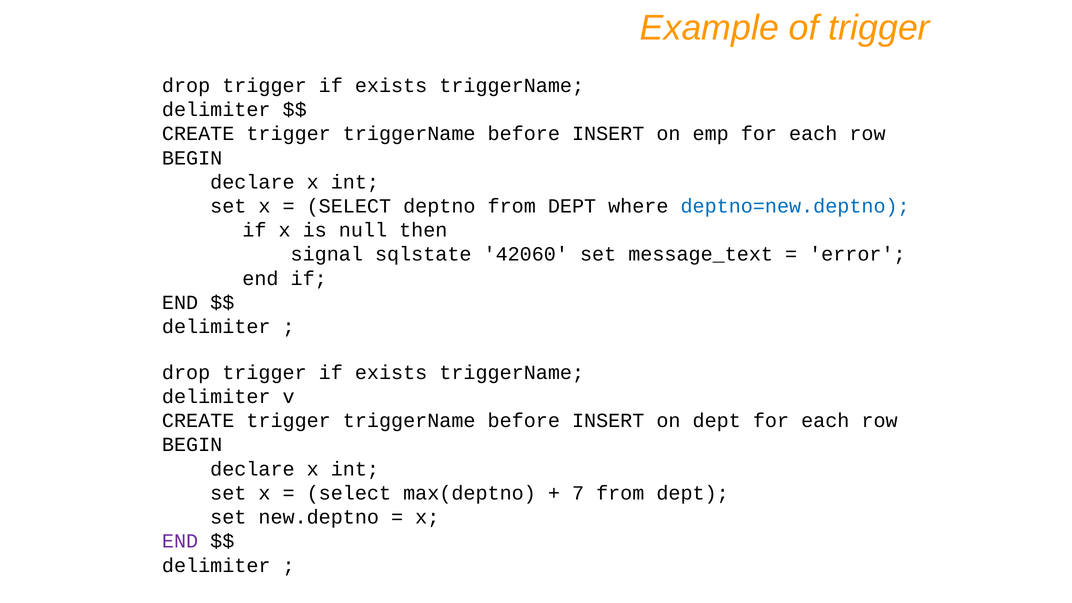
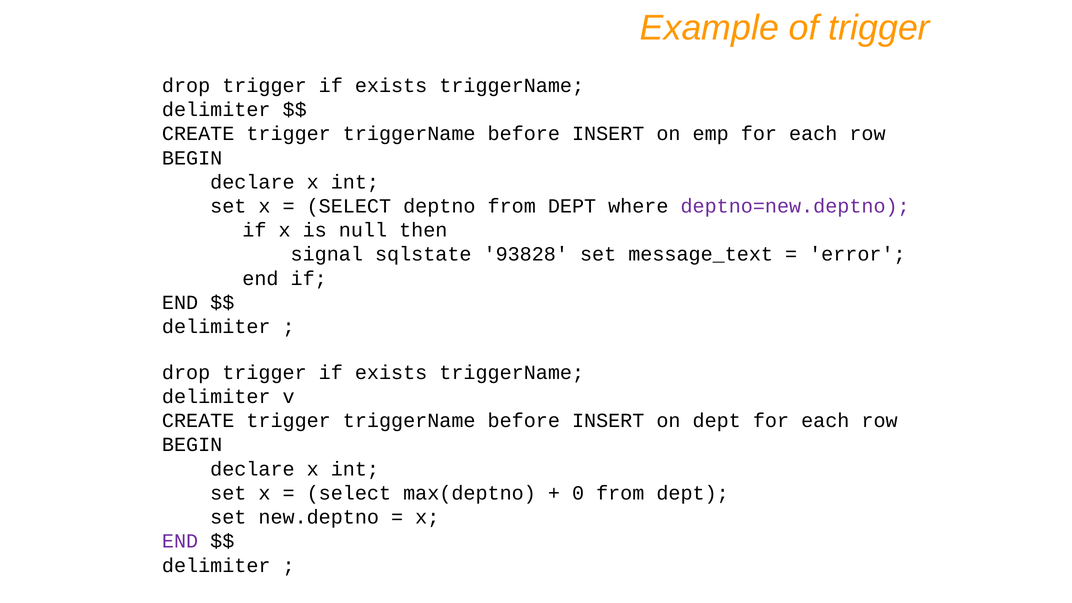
deptno=new.deptno colour: blue -> purple (795, 206)
42060: 42060 -> 93828 (526, 254)
7: 7 -> 0 (578, 493)
